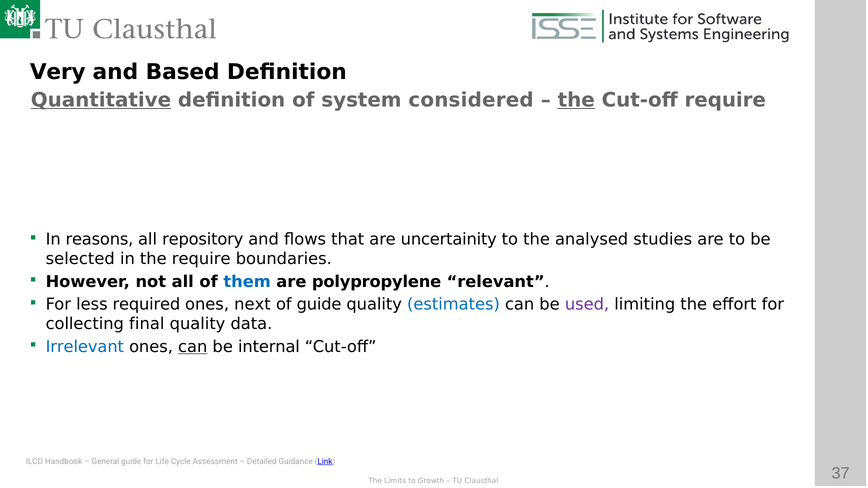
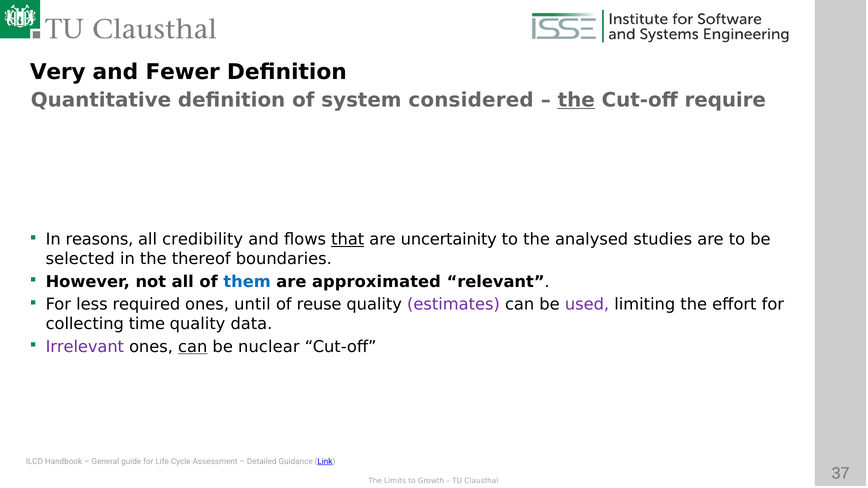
Based: Based -> Fewer (183, 72)
Quantitative underline: present -> none (101, 100)
repository: repository -> credibility (203, 240)
that underline: none -> present (348, 240)
the require: require -> thereof (201, 259)
polypropylene: polypropylene -> approximated (376, 282)
next: next -> until (252, 305)
of guide: guide -> reuse (319, 305)
estimates colour: blue -> purple (453, 305)
final: final -> time (147, 324)
Irrelevant colour: blue -> purple (85, 347)
internal: internal -> nuclear (269, 347)
